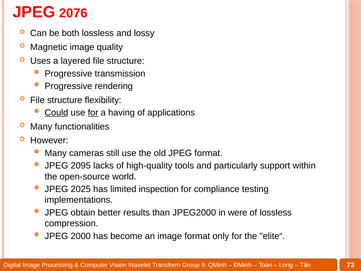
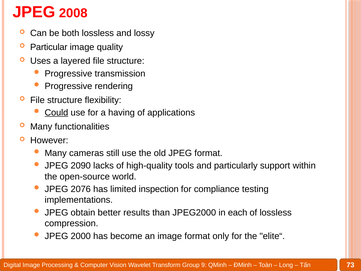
2076: 2076 -> 2008 (73, 13)
Magnetic: Magnetic -> Particular (49, 47)
for underline: present -> none (93, 113)
2095: 2095 -> 2090 (81, 166)
2025: 2025 -> 2076 (81, 189)
were: were -> each (238, 212)
